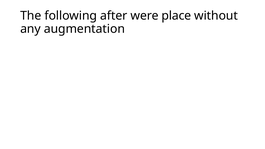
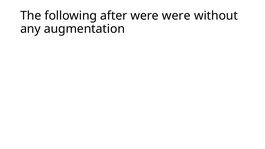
were place: place -> were (176, 16)
